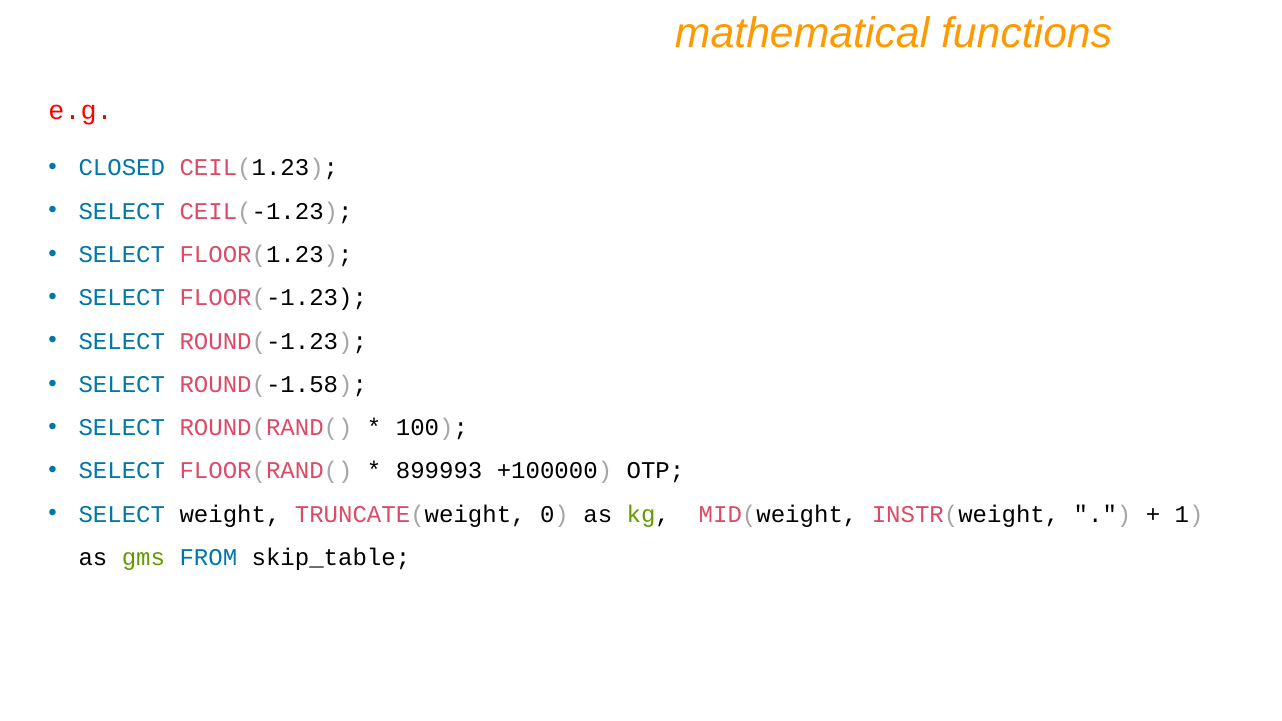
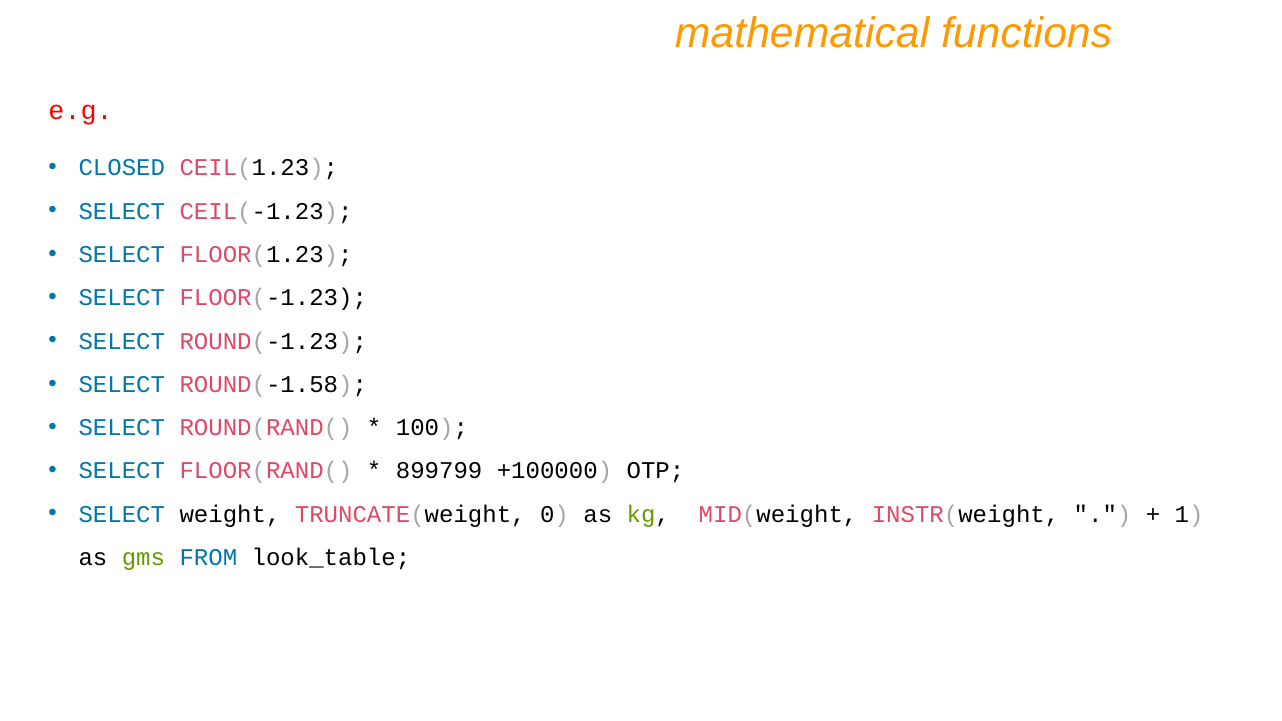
899993: 899993 -> 899799 (439, 471)
skip_table: skip_table -> look_table (331, 557)
